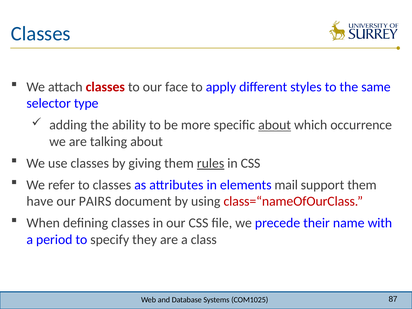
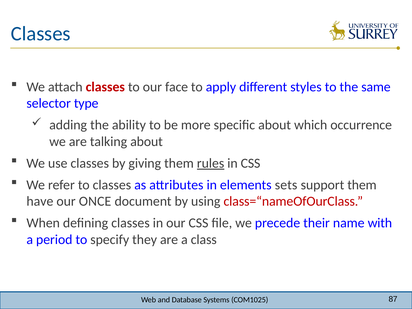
about underline: present -> none (275, 125)
mail: mail -> sets (286, 185)
PAIRS: PAIRS -> ONCE (95, 201)
